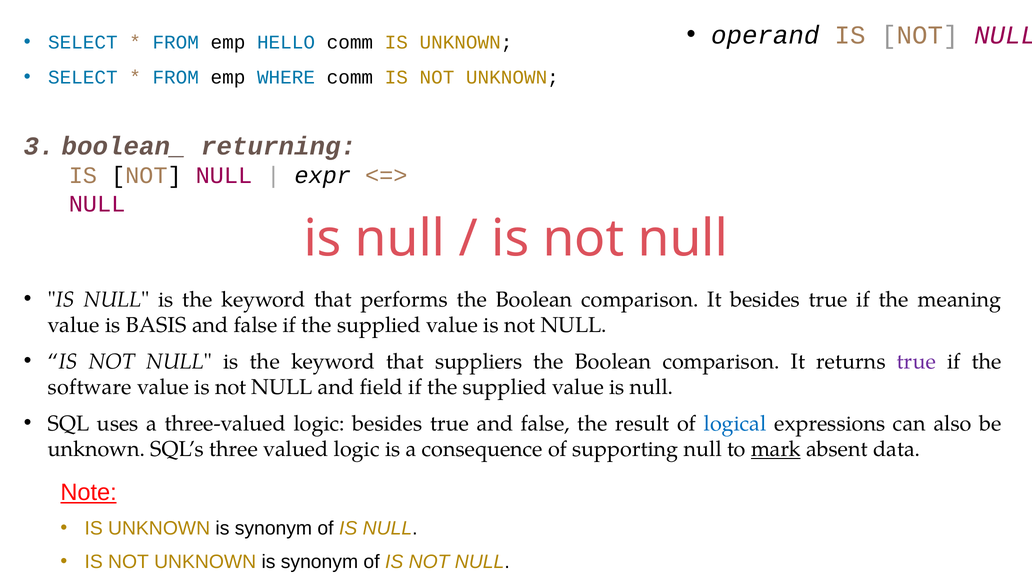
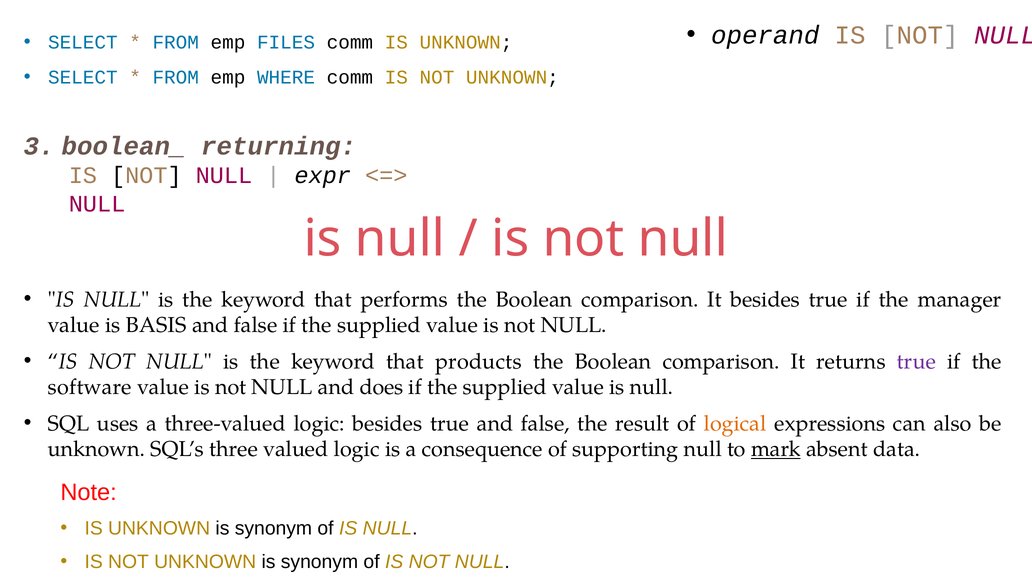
HELLO: HELLO -> FILES (286, 42)
meaning: meaning -> manager (960, 299)
suppliers: suppliers -> products (479, 361)
field: field -> does (381, 387)
logical colour: blue -> orange (735, 423)
Note underline: present -> none (89, 492)
